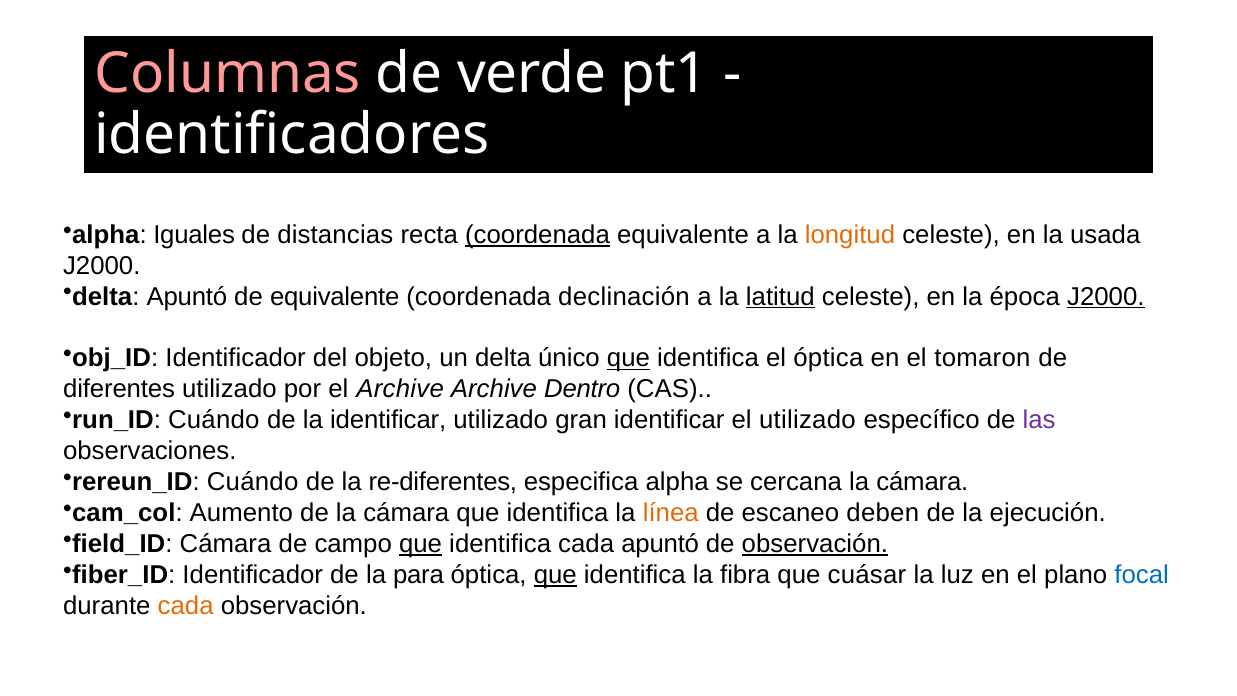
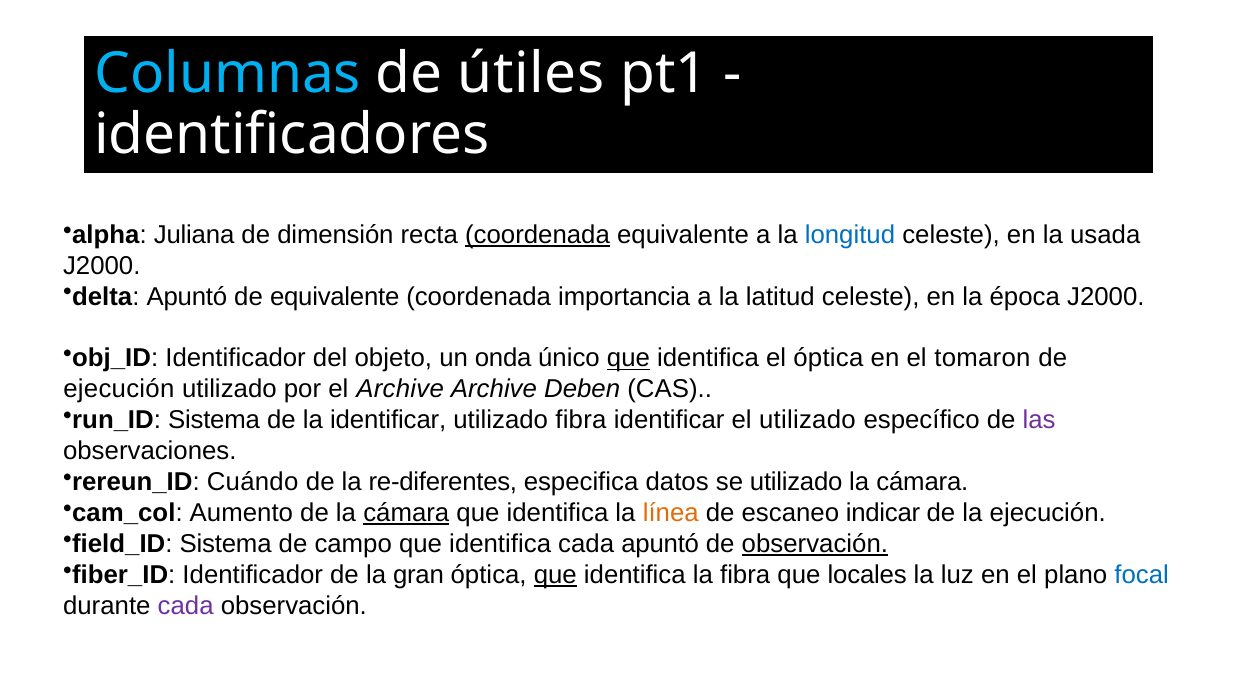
Columnas colour: pink -> light blue (228, 73)
verde: verde -> útiles (531, 73)
Iguales: Iguales -> Juliana (194, 235)
distancias: distancias -> dimensión (335, 235)
longitud colour: orange -> blue (850, 235)
declinación: declinación -> importancia (624, 296)
latitud underline: present -> none (780, 296)
J2000 underline: present -> none (1106, 296)
un delta: delta -> onda (503, 358)
diferentes: diferentes -> ejecución (119, 389)
Dentro: Dentro -> Deben (582, 389)
run_ID Cuándo: Cuándo -> Sistema (214, 420)
utilizado gran: gran -> fibra (581, 420)
especifica alpha: alpha -> datos (677, 482)
se cercana: cercana -> utilizado (796, 482)
cámara underline: none -> present (406, 513)
deben: deben -> indicar (883, 513)
field_ID Cámara: Cámara -> Sistema (226, 544)
que underline: present -> none (421, 544)
para: para -> gran (418, 575)
cuásar: cuásar -> locales (867, 575)
cada colour: orange -> purple (186, 606)
